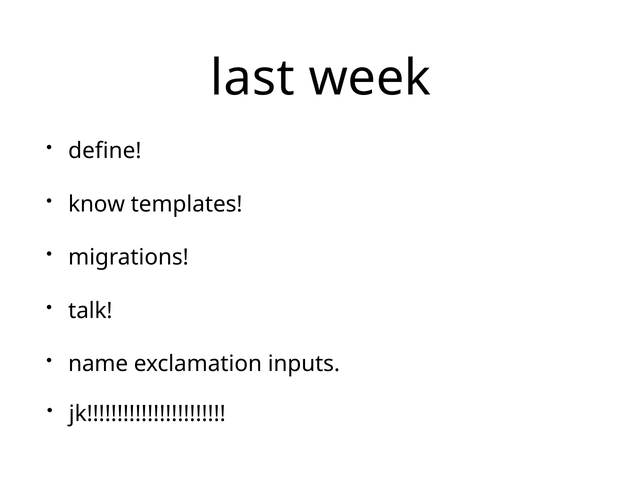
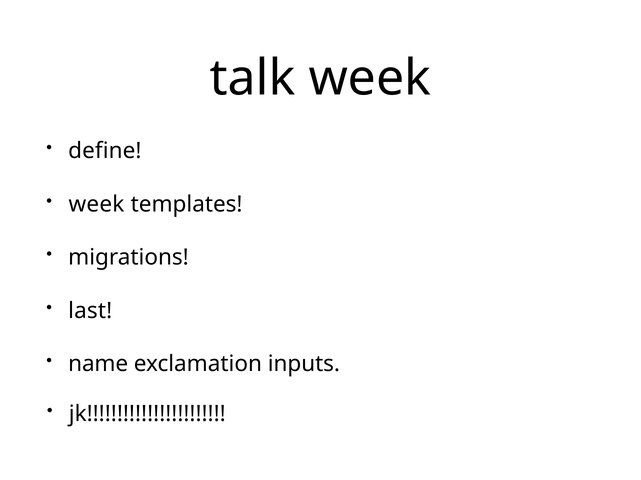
last: last -> talk (253, 79)
know: know -> week (96, 204)
talk: talk -> last (90, 311)
